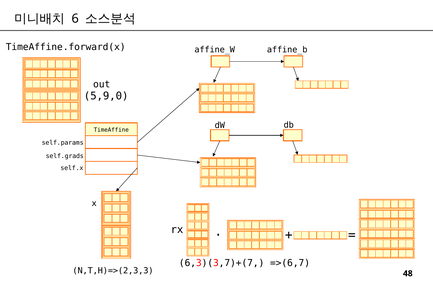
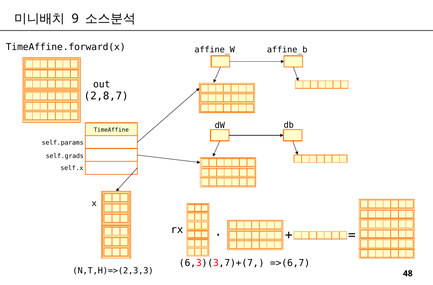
6: 6 -> 9 (75, 19)
5,9,0: 5,9,0 -> 2,8,7 (106, 96)
